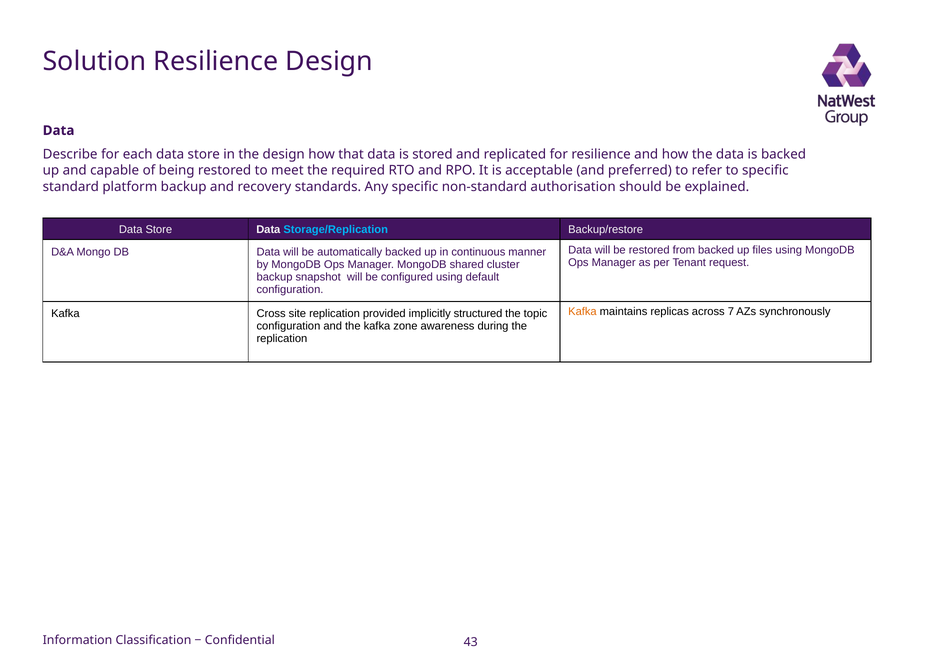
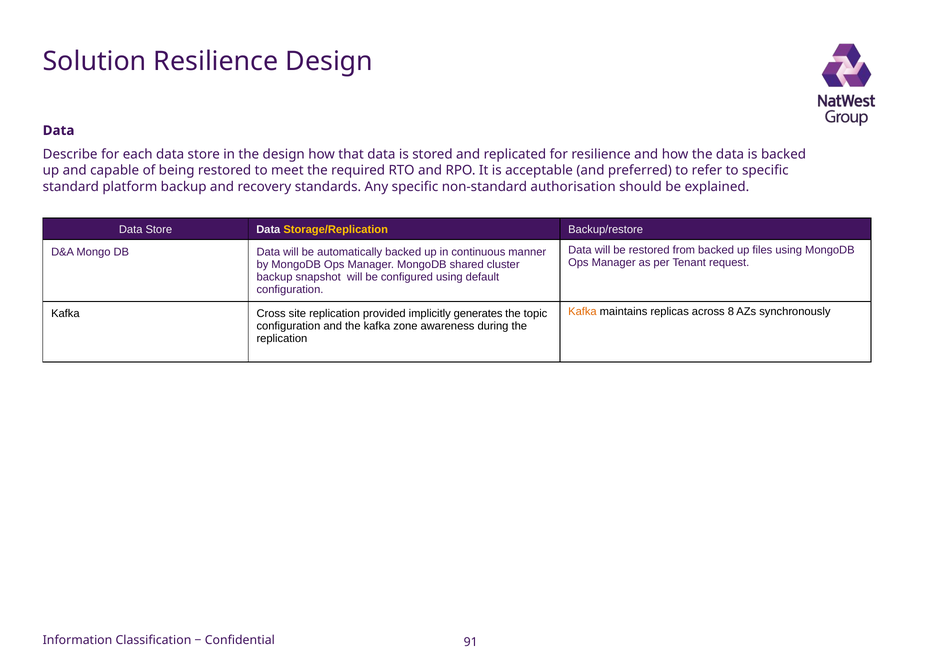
Storage/Replication colour: light blue -> yellow (336, 229)
7: 7 -> 8 (731, 311)
structured: structured -> generates (478, 313)
43: 43 -> 91 (471, 641)
